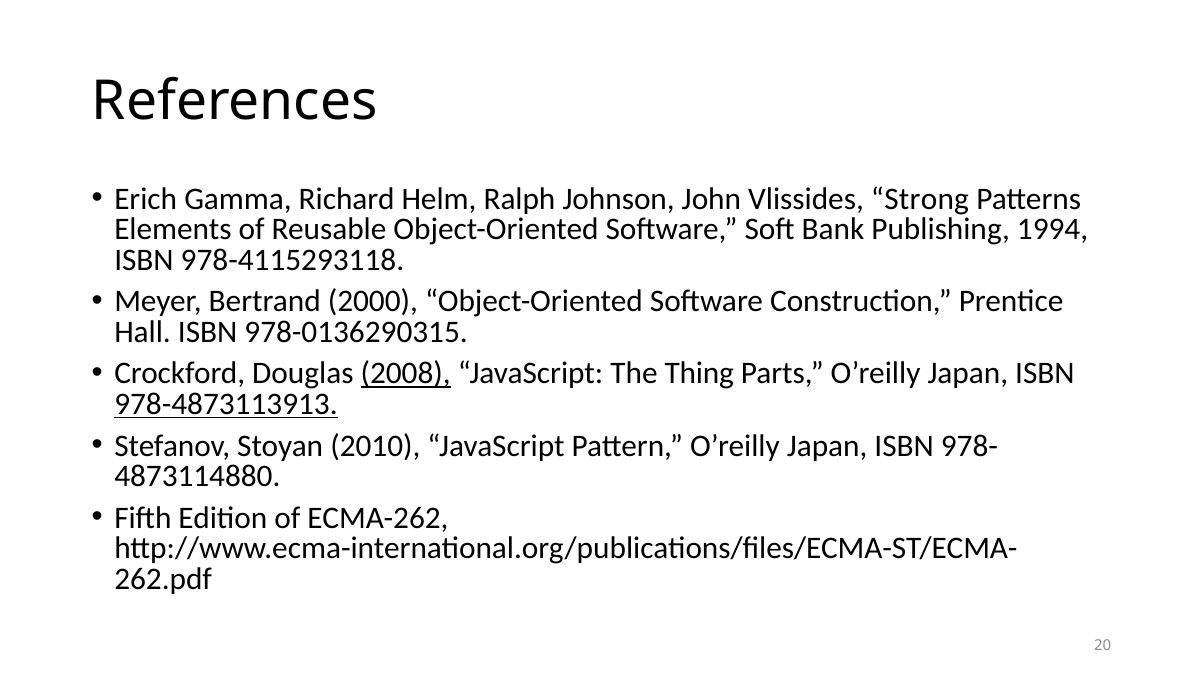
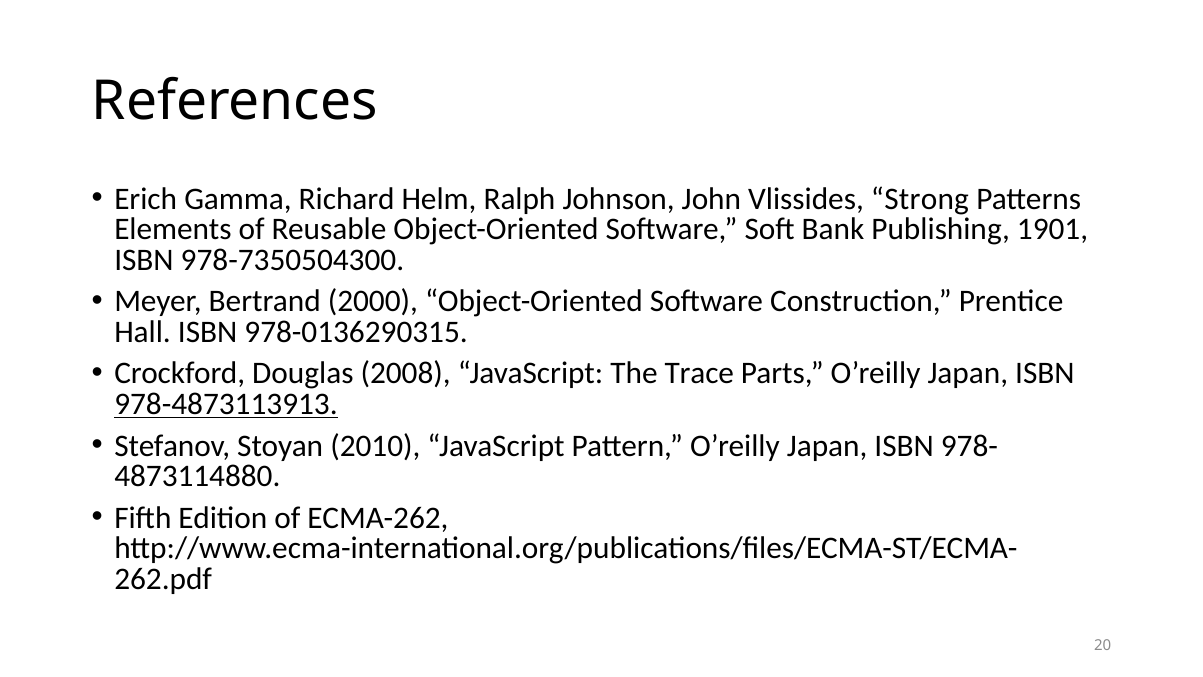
1994: 1994 -> 1901 (1053, 229)
978-4115293118: 978-4115293118 -> 978-7350504300 (292, 260)
2008 underline: present -> none (406, 373)
Thing: Thing -> Trace (699, 373)
